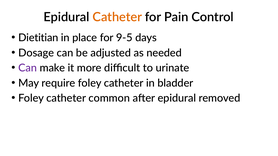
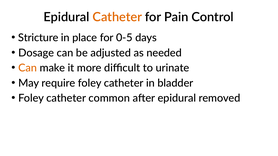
Dietitian: Dietitian -> Stricture (38, 38)
9-5: 9-5 -> 0-5 (124, 38)
Can colour: purple -> orange (28, 68)
